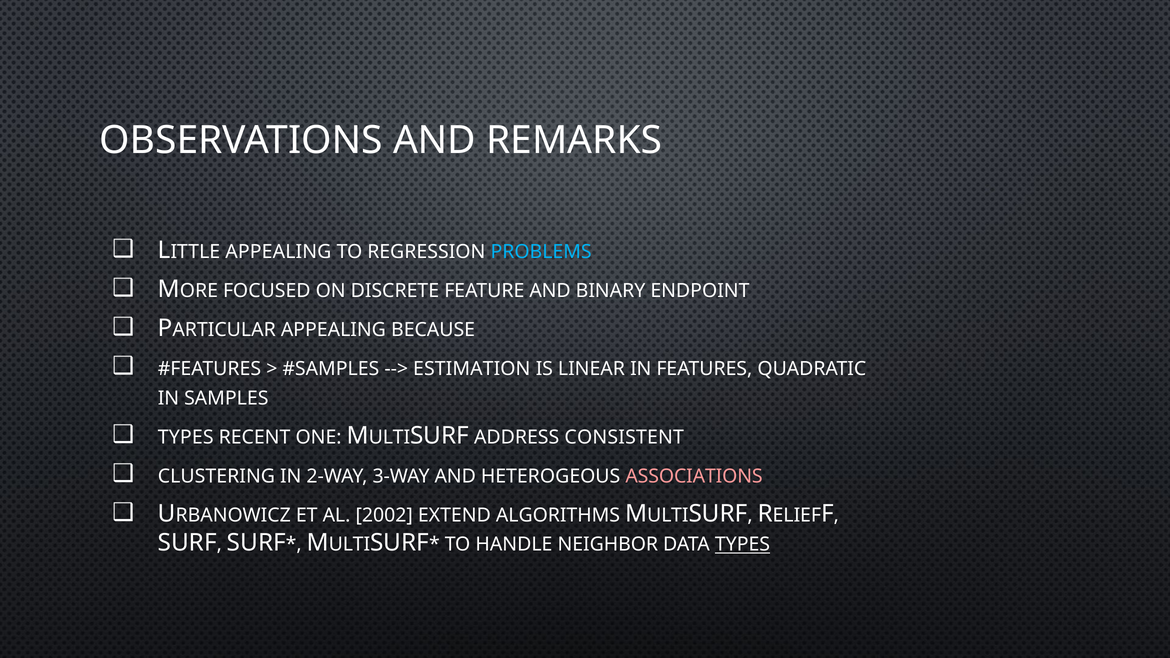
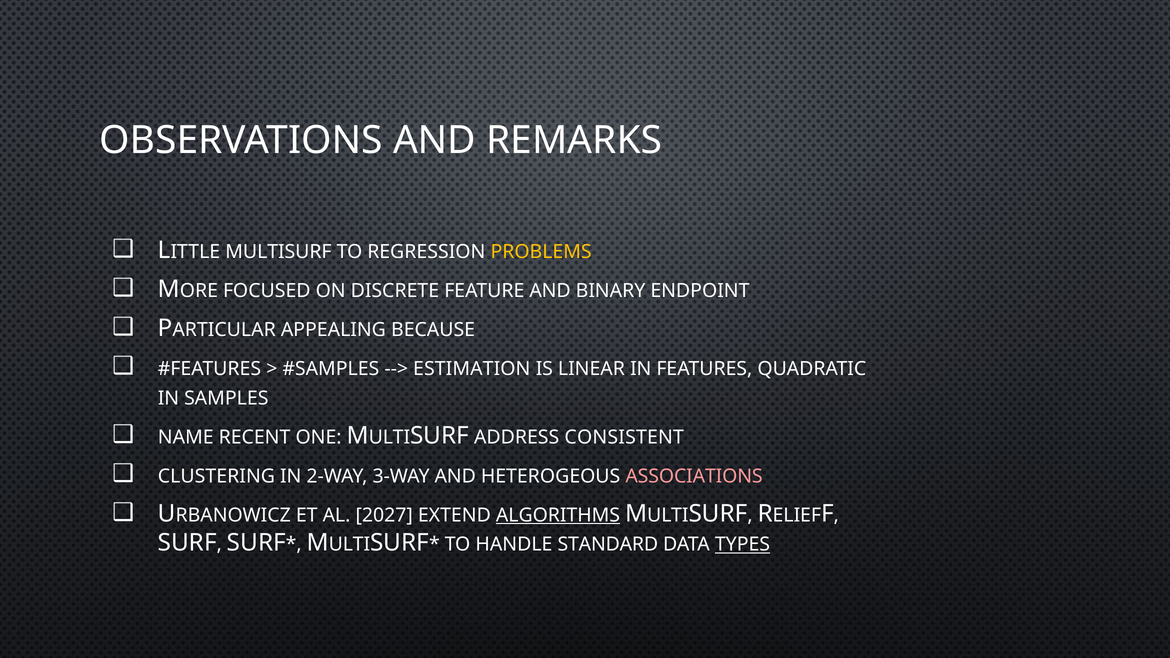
LITTLE APPEALING: APPEALING -> MULTISURF (278, 252)
PROBLEMS colour: light blue -> yellow (541, 252)
TYPES: TYPES -> NAME (186, 437)
2002: 2002 -> 2027 (384, 515)
ALGORITHMS underline: none -> present (558, 515)
NEIGHBOR: NEIGHBOR -> STANDARD (608, 545)
